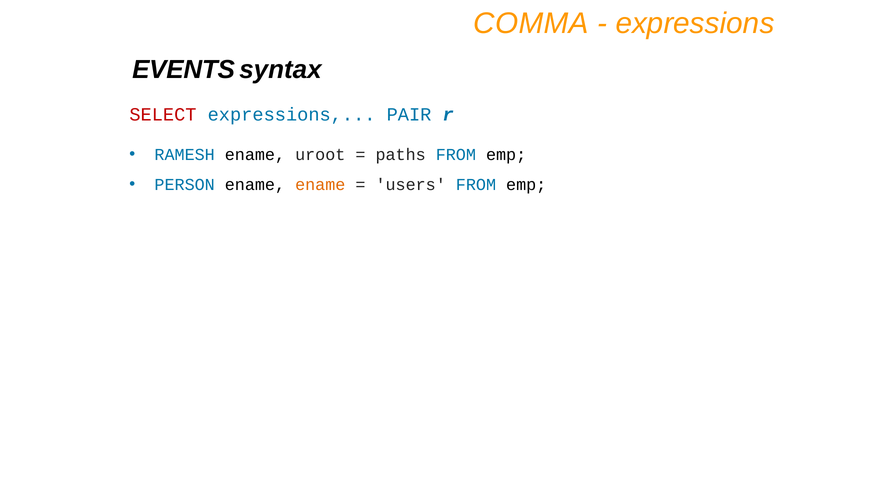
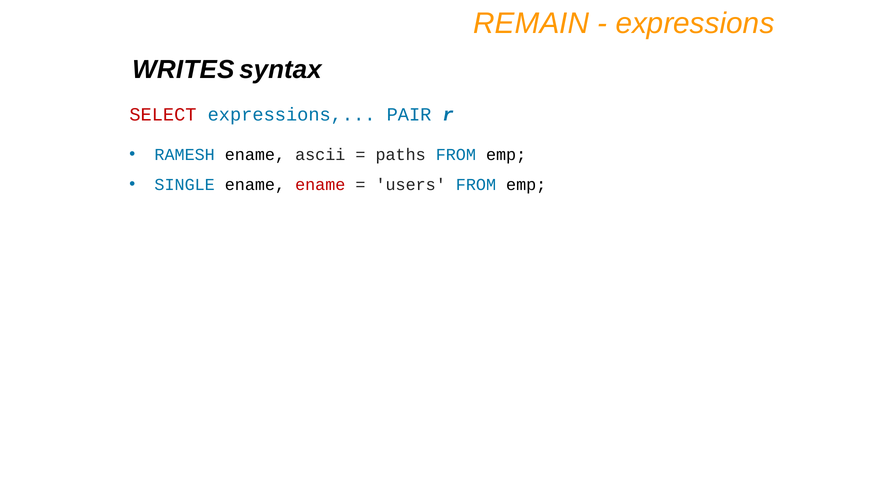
COMMA: COMMA -> REMAIN (531, 23)
EVENTS: EVENTS -> WRITES (183, 69)
uroot: uroot -> ascii (320, 154)
PERSON: PERSON -> SINGLE (185, 184)
ename colour: orange -> red (320, 184)
